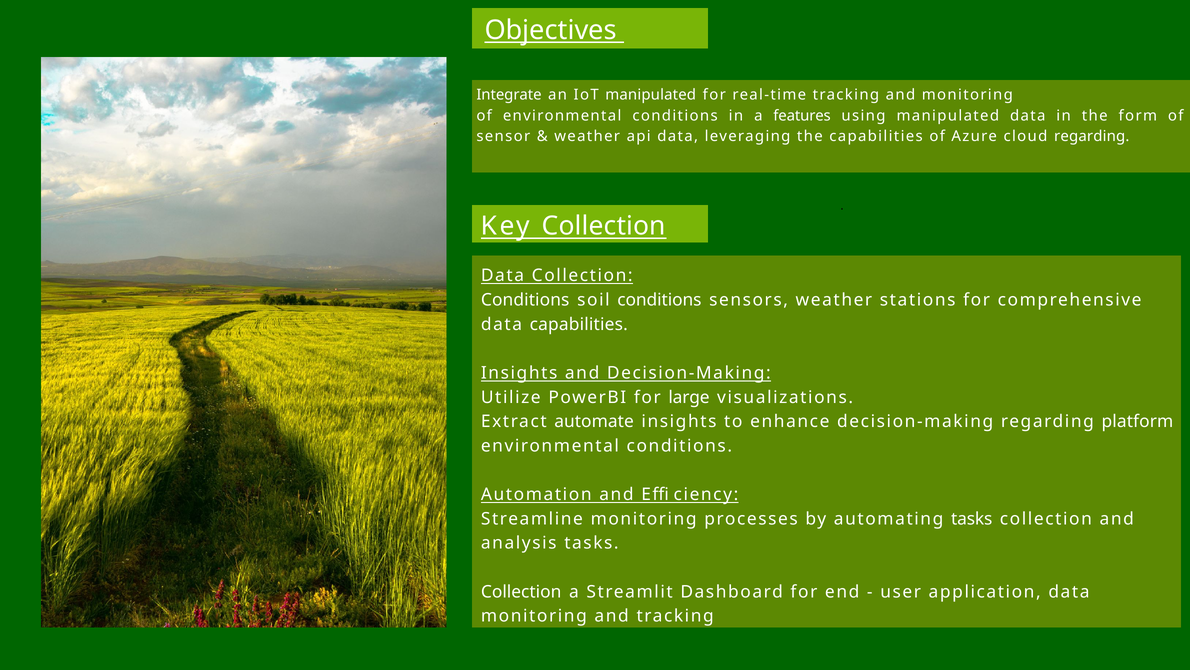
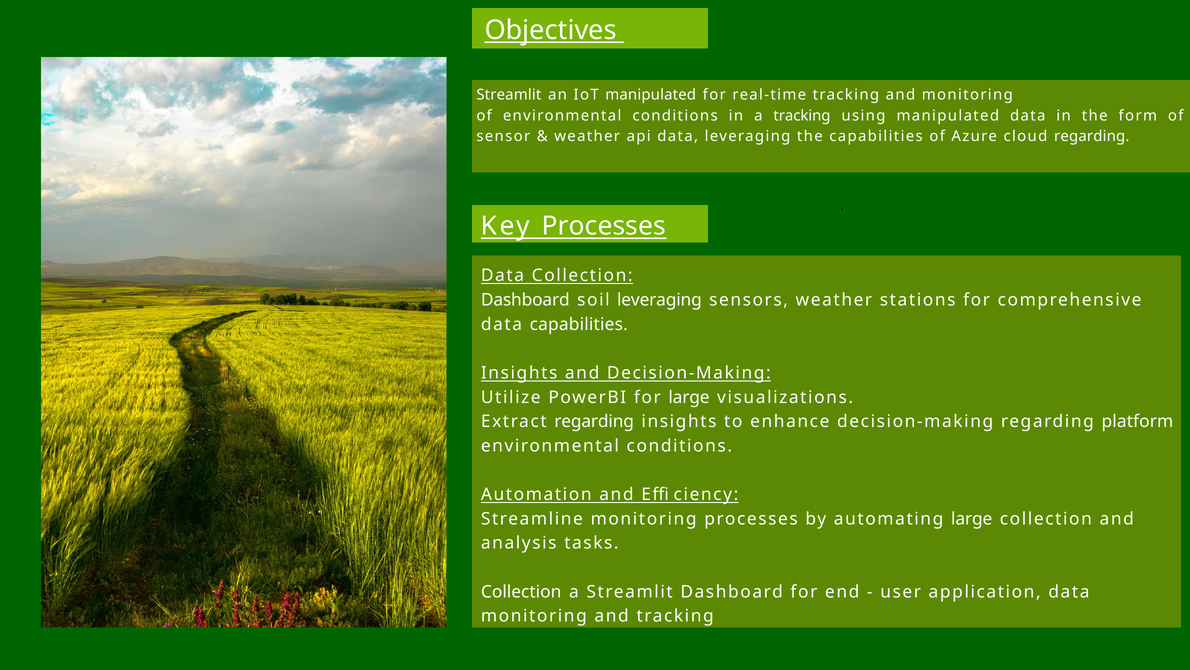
Integrate: Integrate -> Streamlit (509, 95)
a features: features -> tracking (802, 116)
Key Collection: Collection -> Processes (604, 226)
Conditions: Conditions -> Dashboard (525, 300)
soil conditions: conditions -> leveraging (659, 300)
Extract automate: automate -> regarding (594, 421)
automating tasks: tasks -> large (972, 518)
